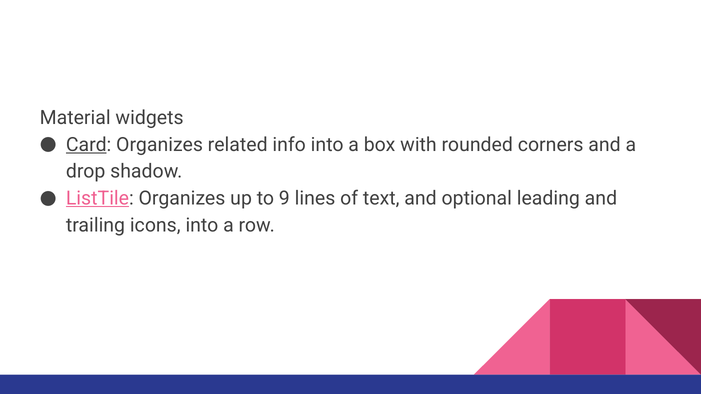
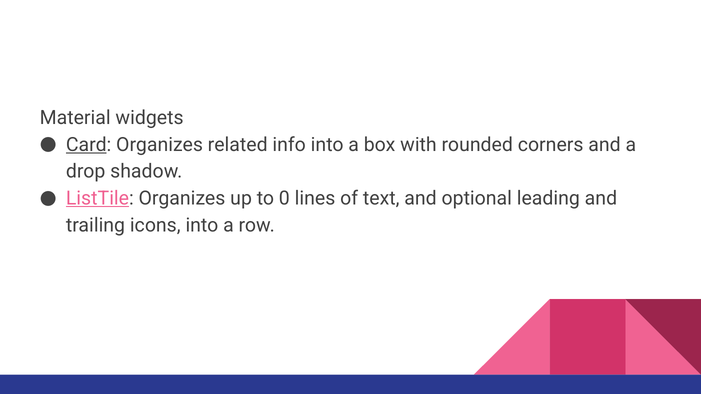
9: 9 -> 0 (284, 198)
